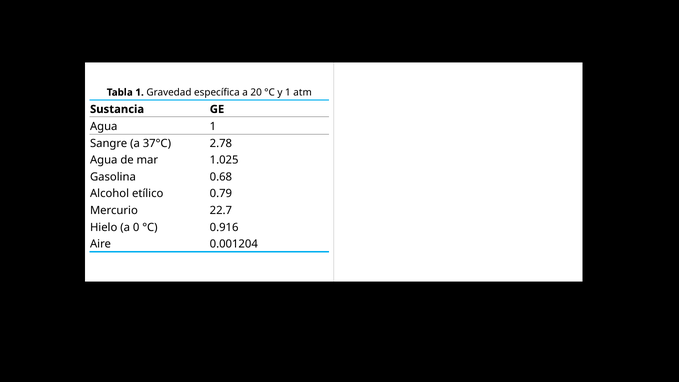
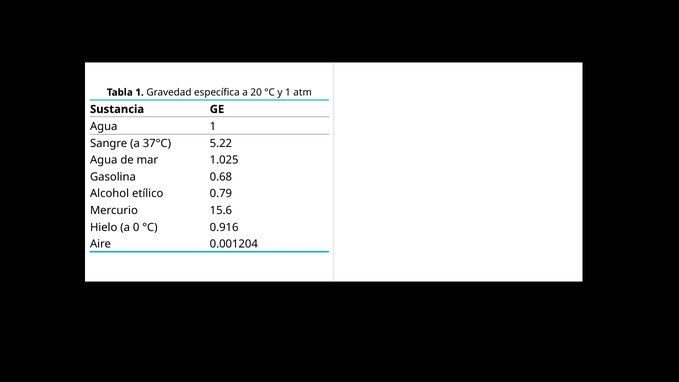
2.78: 2.78 -> 5.22 (221, 143)
22.7: 22.7 -> 15.6 (221, 210)
